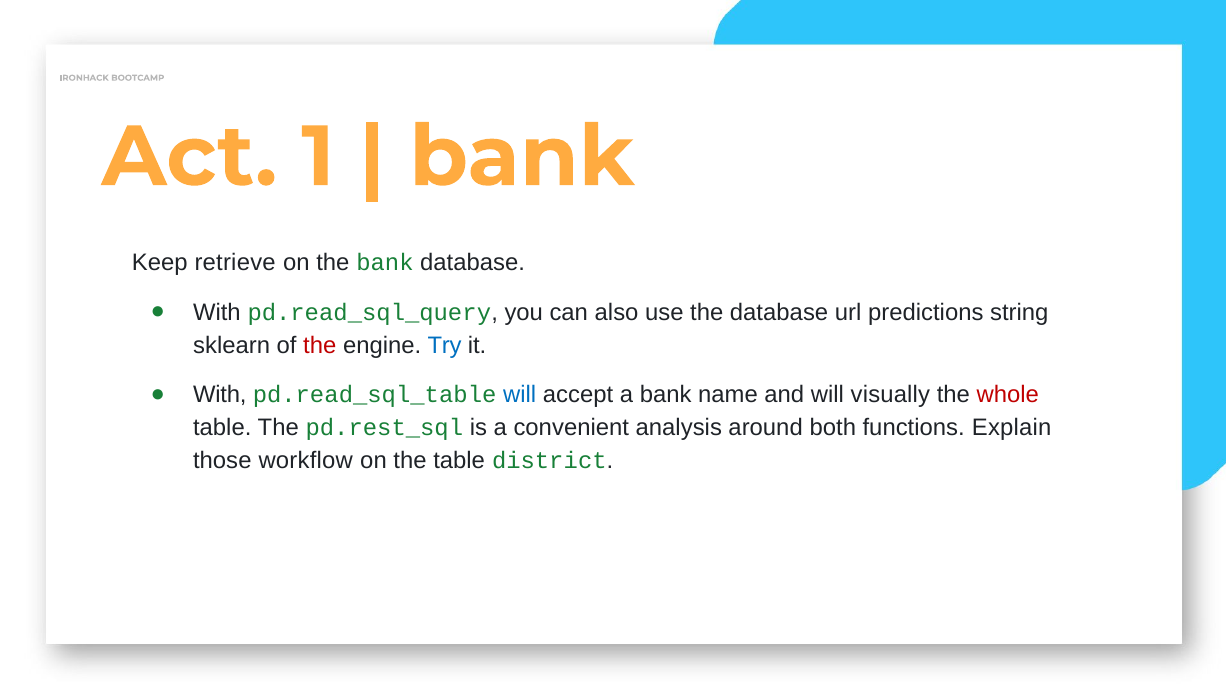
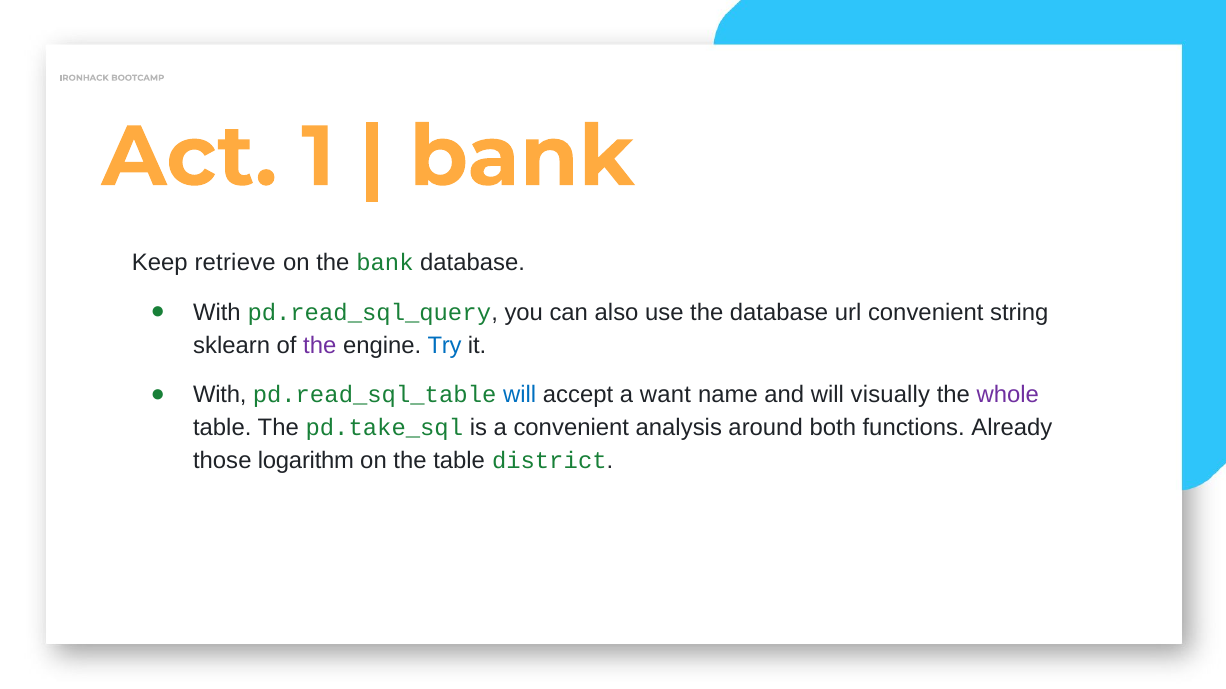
url predictions: predictions -> convenient (926, 313)
the colour: red -> purple (320, 346)
a bank: bank -> want (665, 395)
whole colour: red -> purple (1008, 395)
pd.rest_sql: pd.rest_sql -> pd.take_sql (384, 428)
Explain: Explain -> Already (1012, 428)
workflow: workflow -> logarithm (306, 461)
